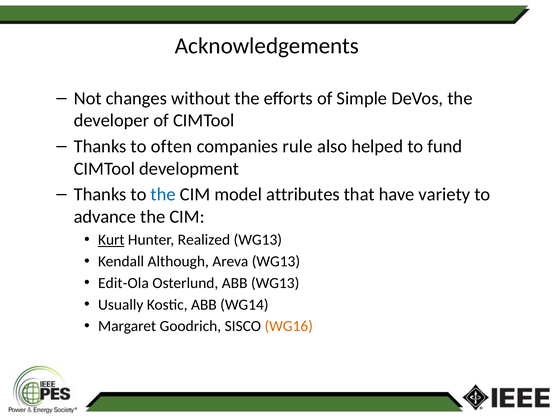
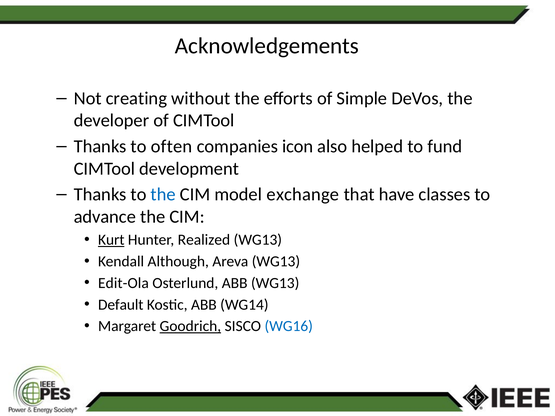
changes: changes -> creating (136, 98)
rule: rule -> icon (298, 147)
attributes: attributes -> exchange (303, 195)
variety: variety -> classes (444, 195)
Usually: Usually -> Default (121, 305)
Goodrich underline: none -> present (190, 326)
WG16 colour: orange -> blue (289, 326)
